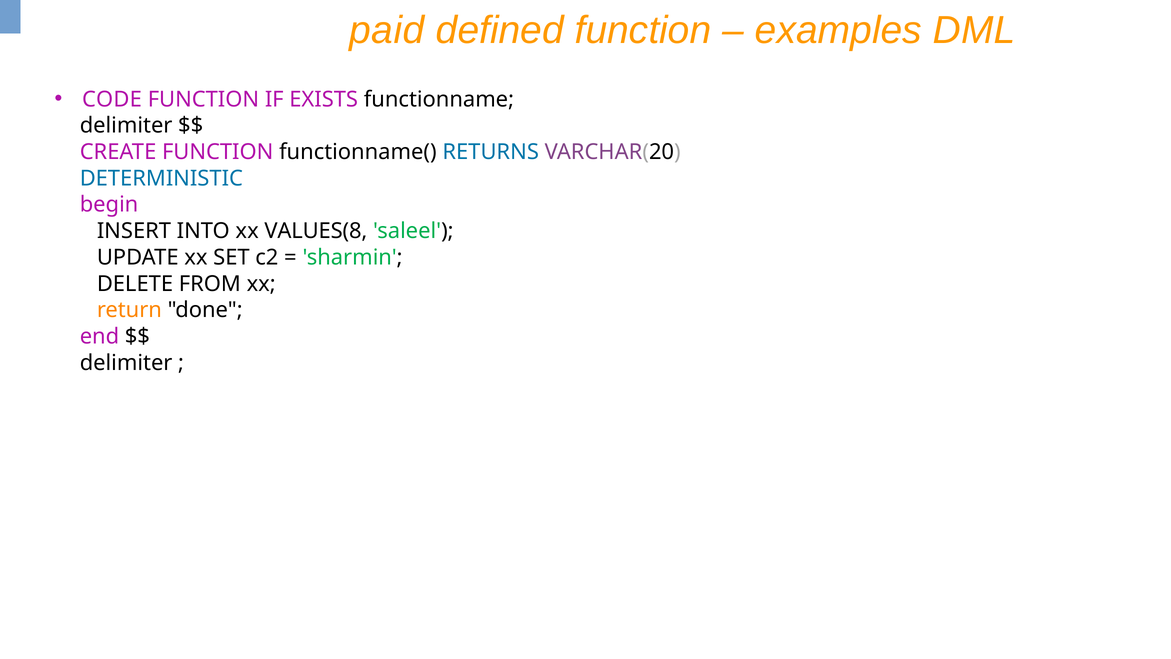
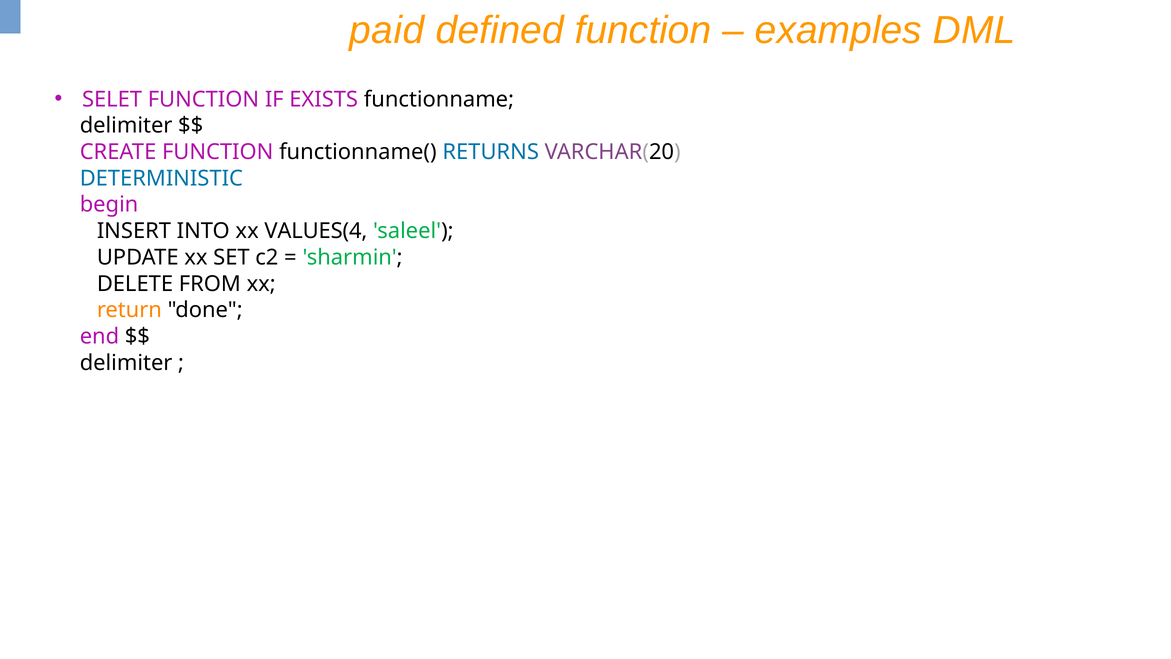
CODE: CODE -> SELET (112, 99)
VALUES(8: VALUES(8 -> VALUES(4 (316, 231)
